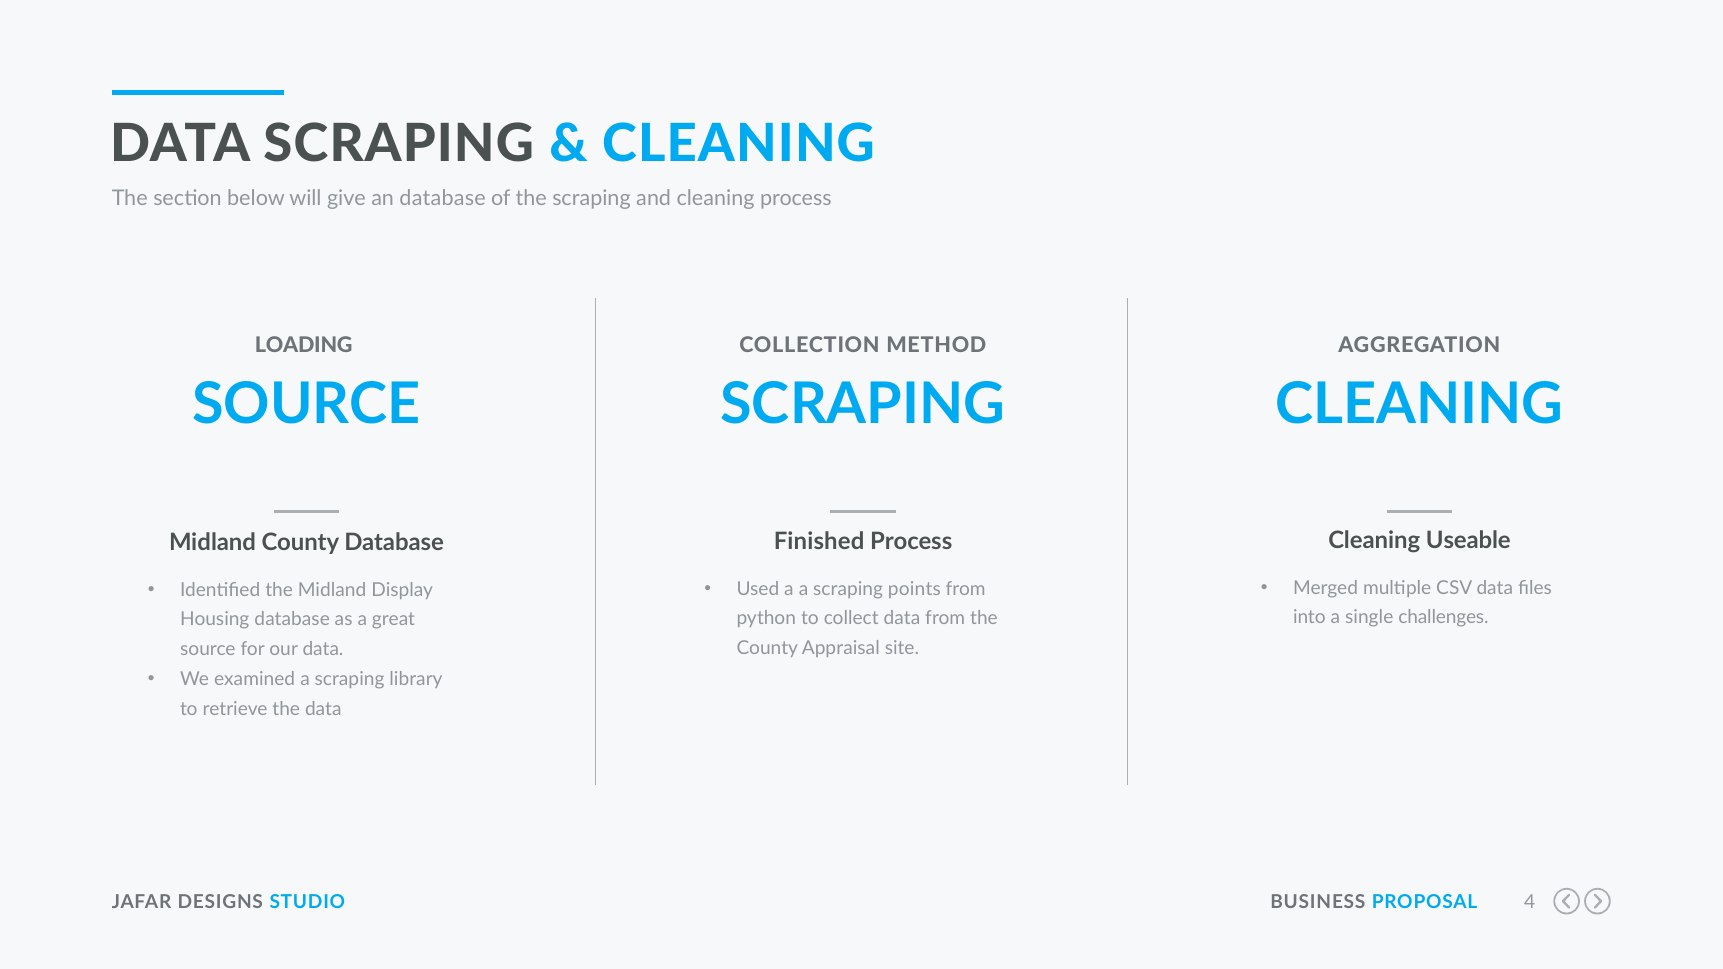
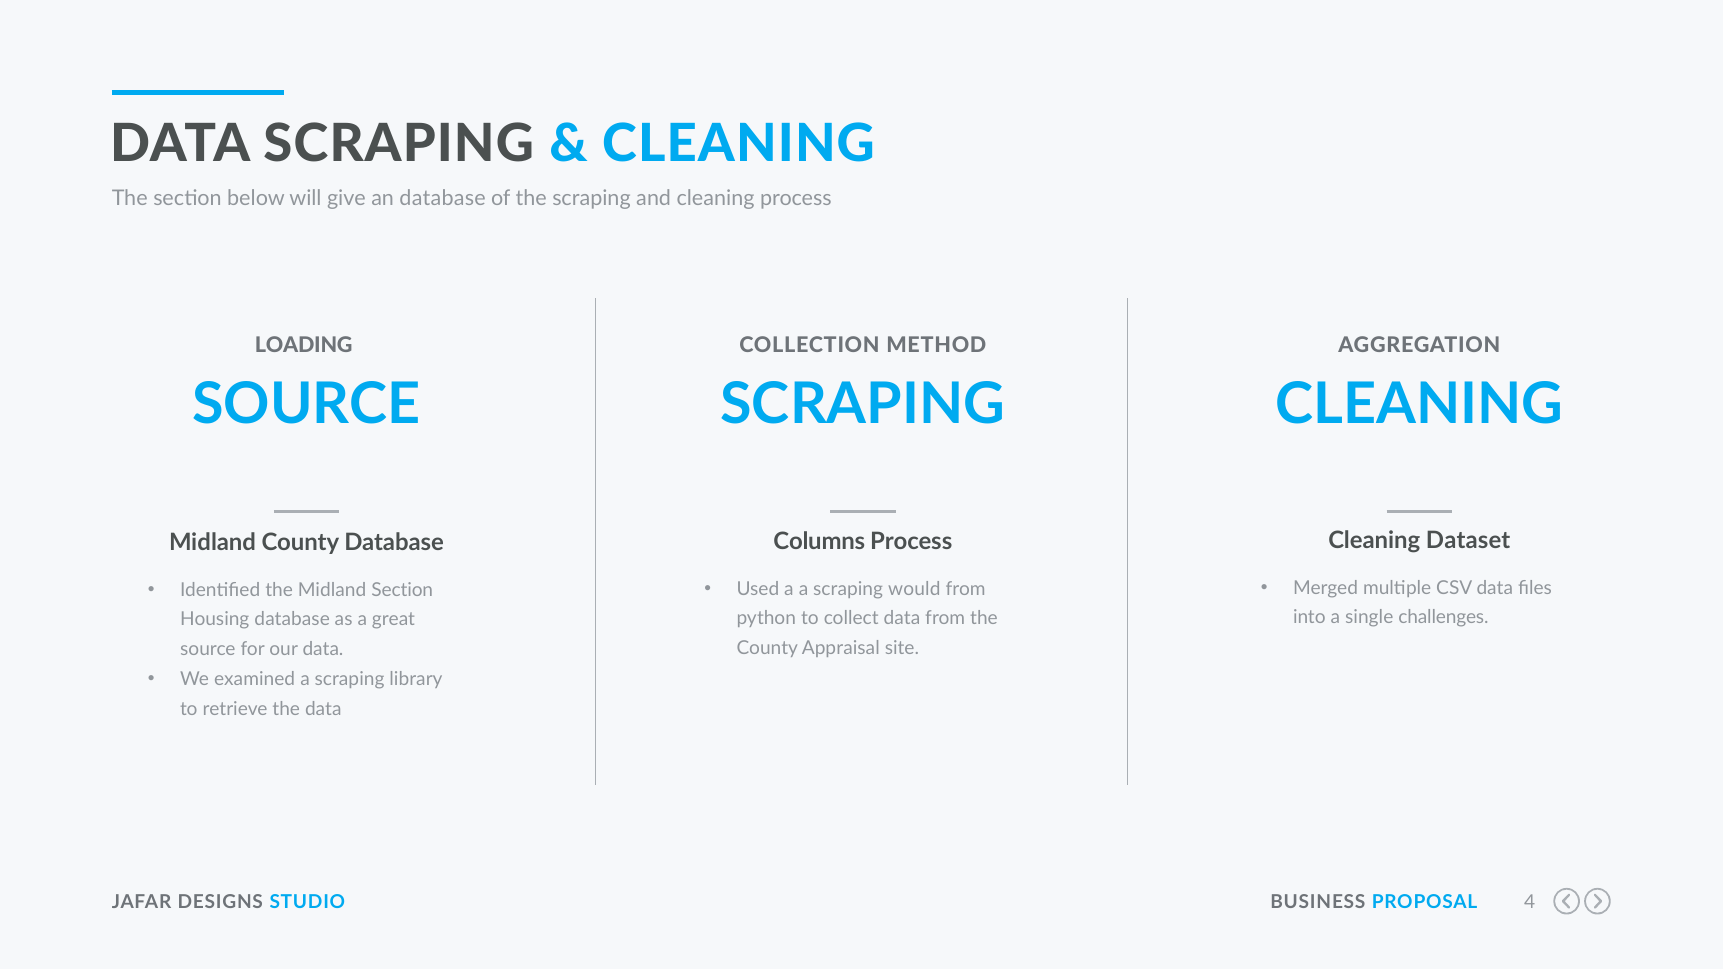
Useable: Useable -> Dataset (1468, 540)
Finished: Finished -> Columns (819, 541)
points: points -> would (914, 589)
Midland Display: Display -> Section (402, 590)
